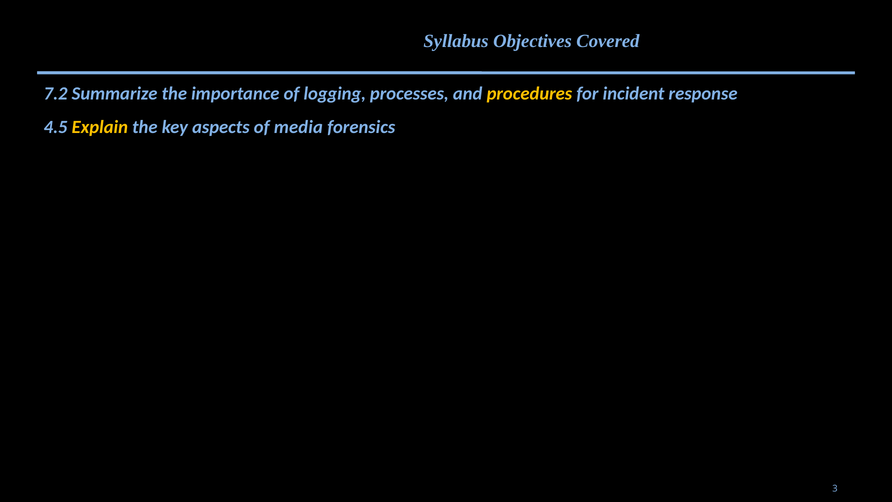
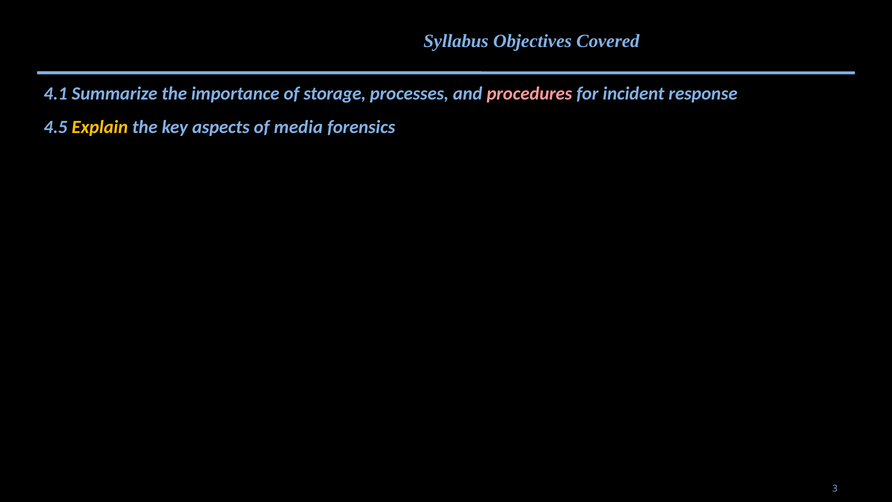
7.2: 7.2 -> 4.1 (56, 94)
logging: logging -> storage (335, 94)
procedures colour: yellow -> pink (529, 94)
